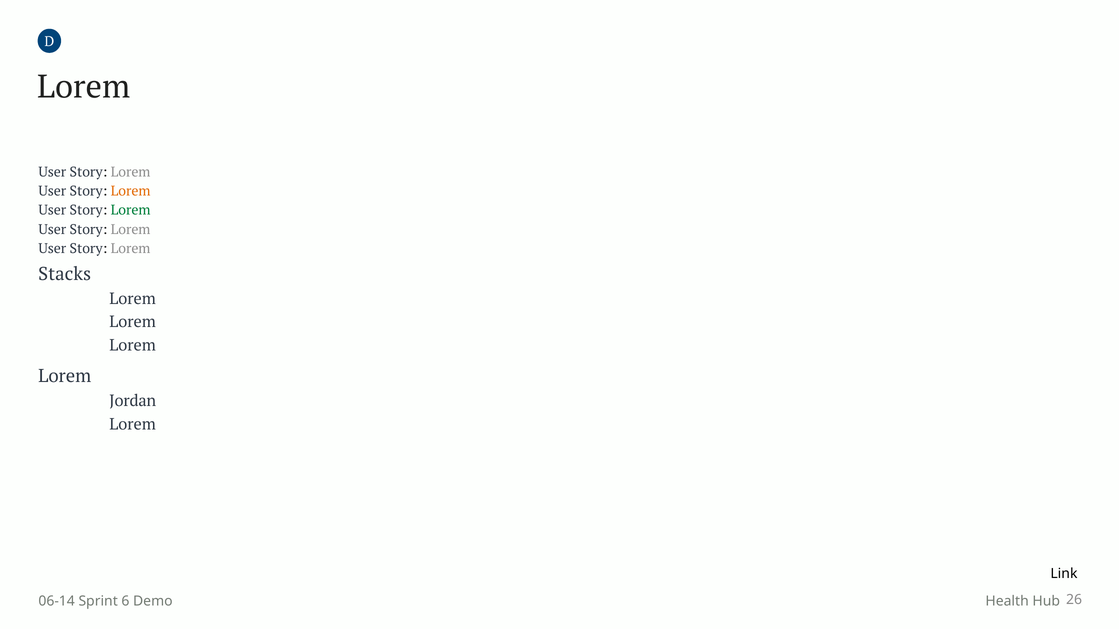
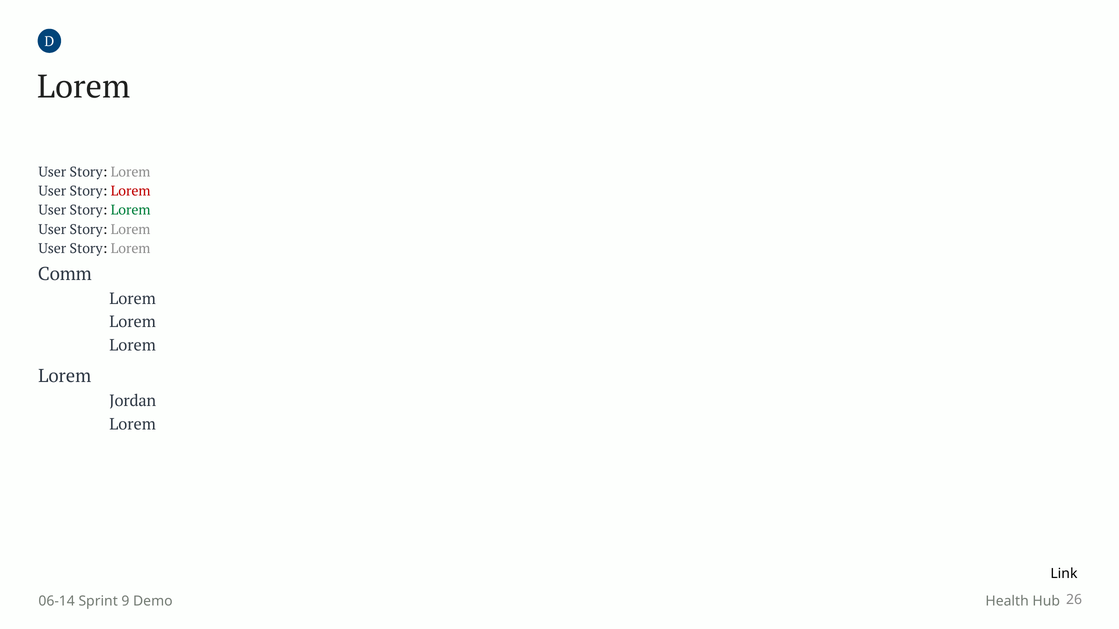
Lorem colour: orange -> red (131, 191)
Stacks: Stacks -> Comm (65, 274)
6: 6 -> 9 (125, 602)
